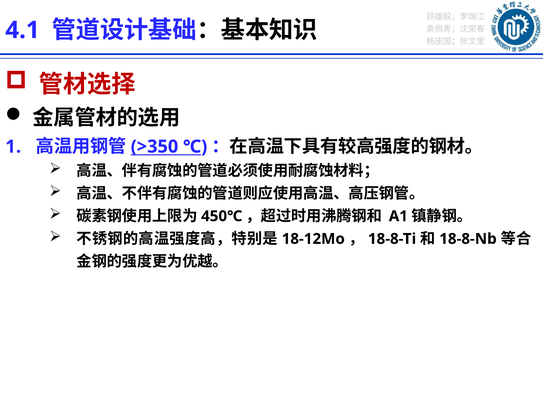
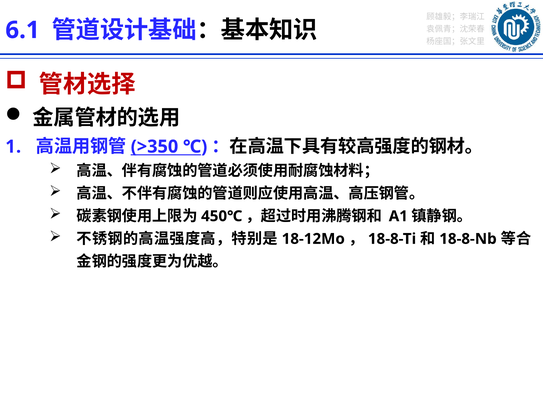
4.1: 4.1 -> 6.1 (23, 30)
